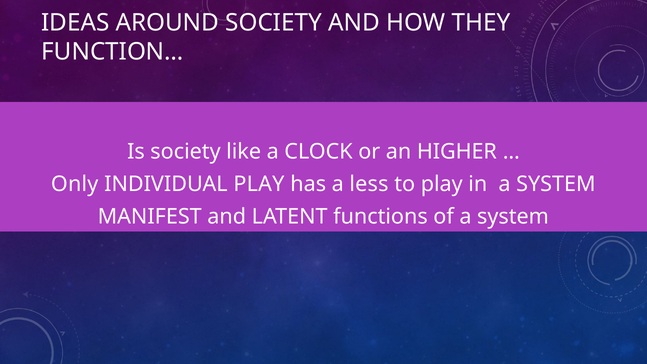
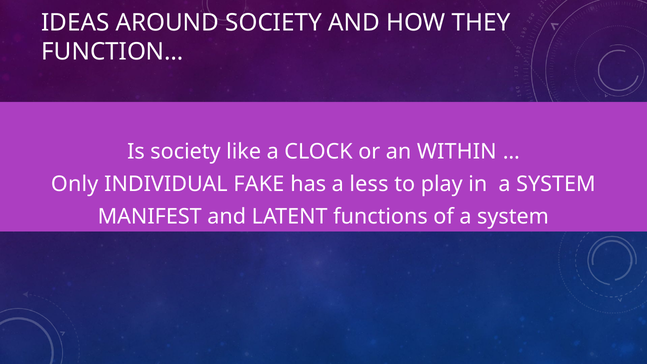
HIGHER: HIGHER -> WITHIN (457, 151)
INDIVIDUAL PLAY: PLAY -> FAKE (259, 184)
